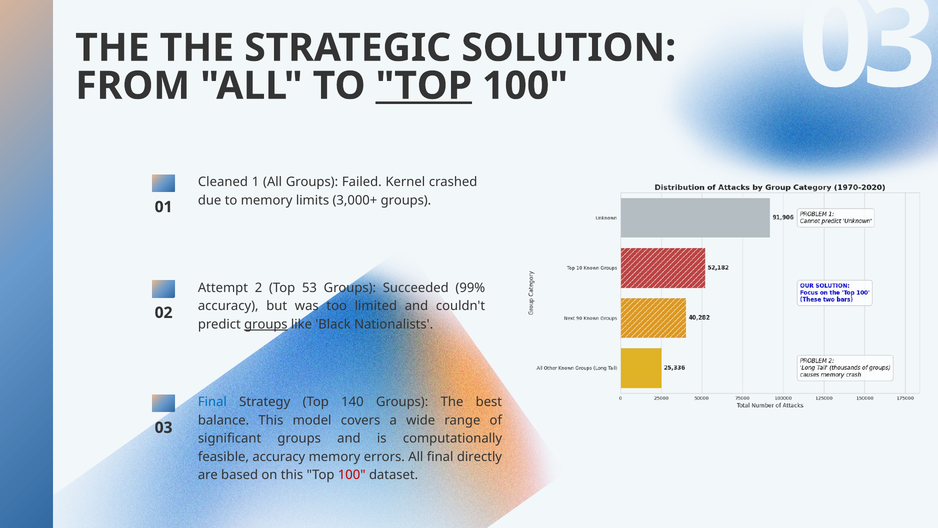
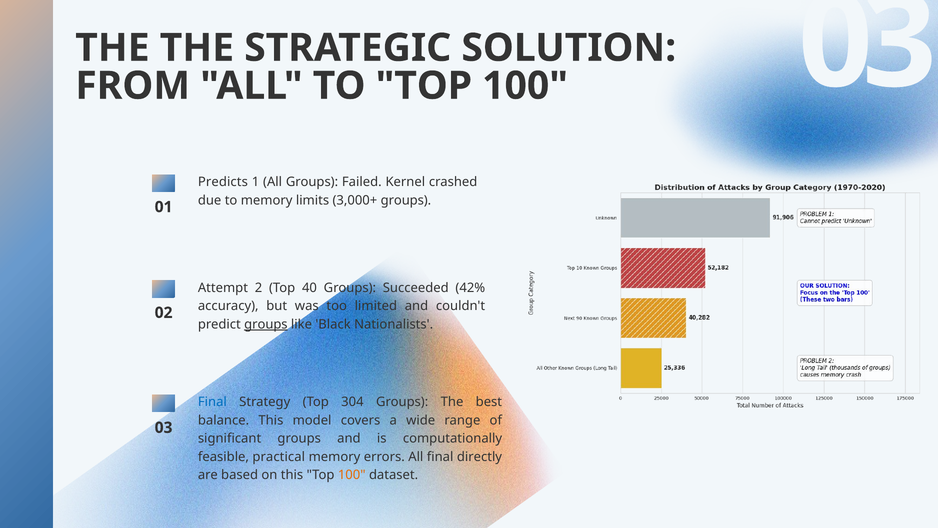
TOP underline: present -> none (424, 86)
Cleaned: Cleaned -> Predicts (223, 182)
53: 53 -> 40 (309, 288)
99%: 99% -> 42% (470, 288)
140: 140 -> 304 (352, 402)
feasible accuracy: accuracy -> practical (279, 457)
100 colour: red -> orange (352, 475)
